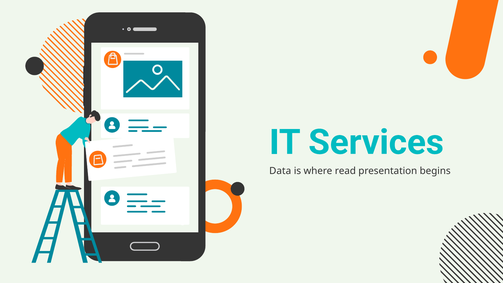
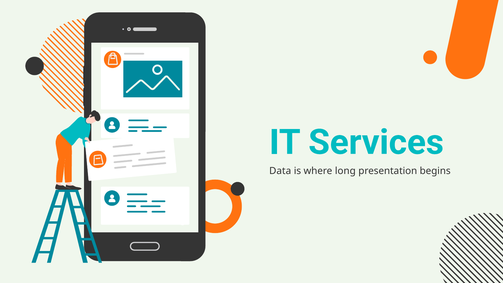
read: read -> long (345, 171)
